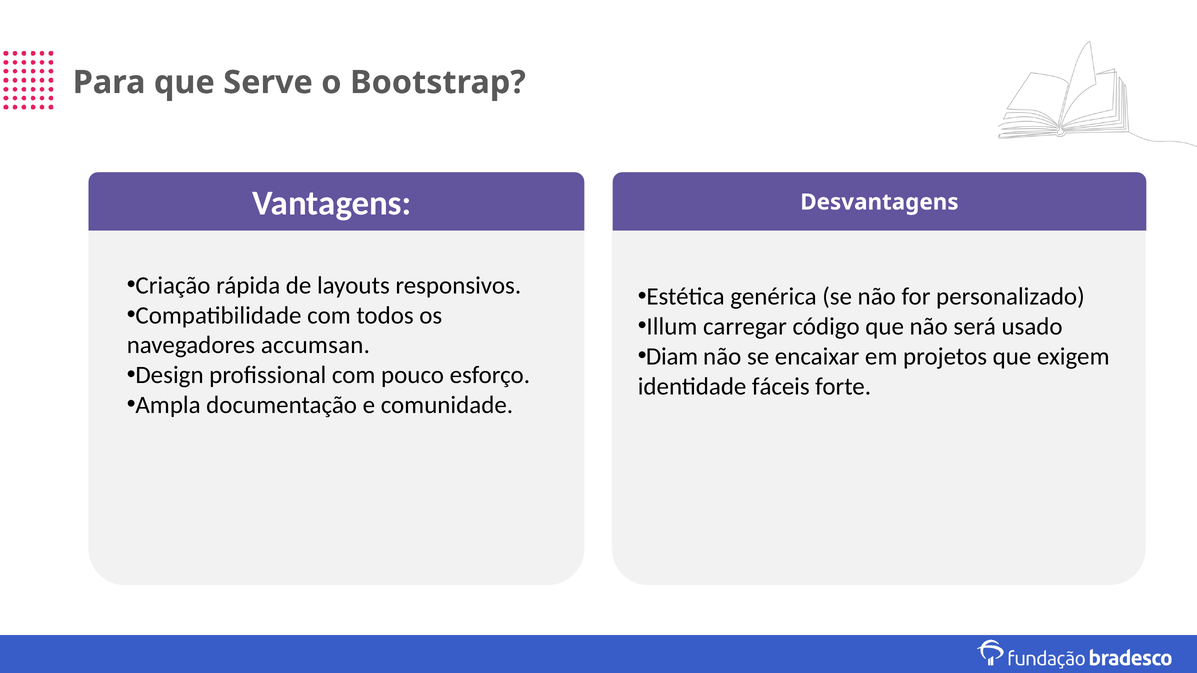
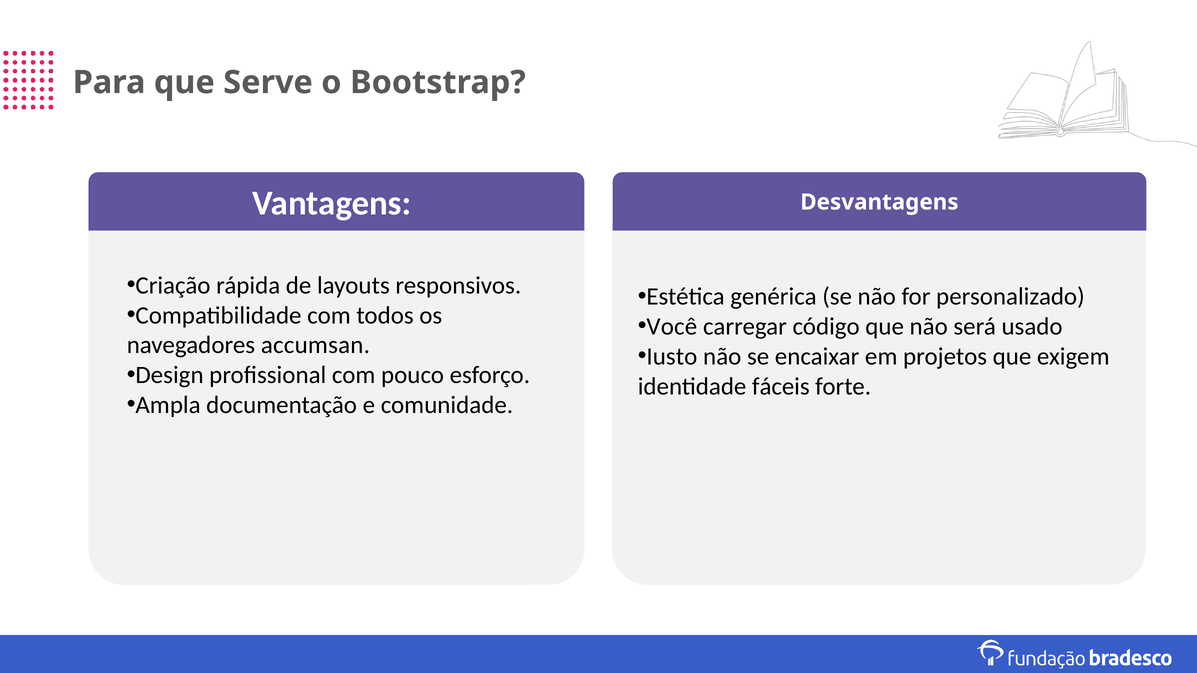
Illum: Illum -> Você (672, 327)
Diam: Diam -> Iusto (672, 357)
